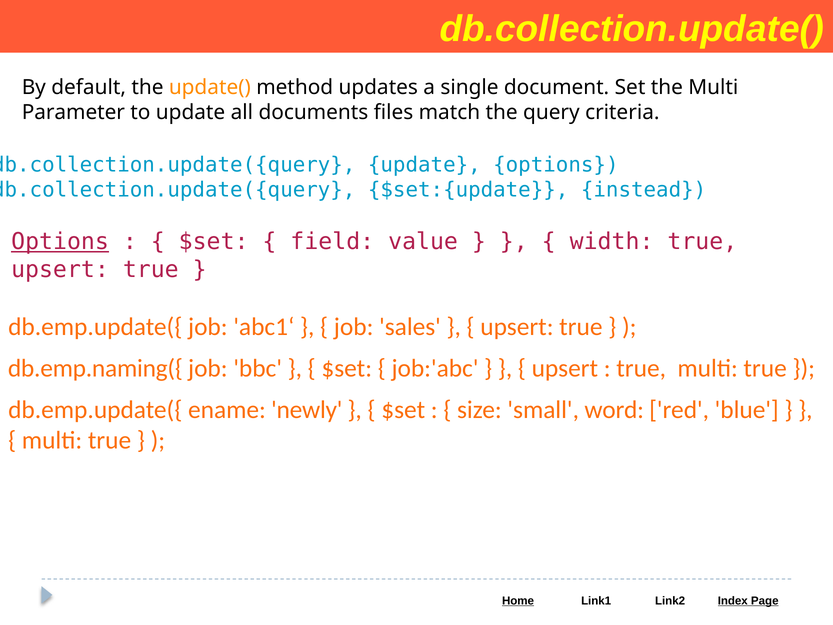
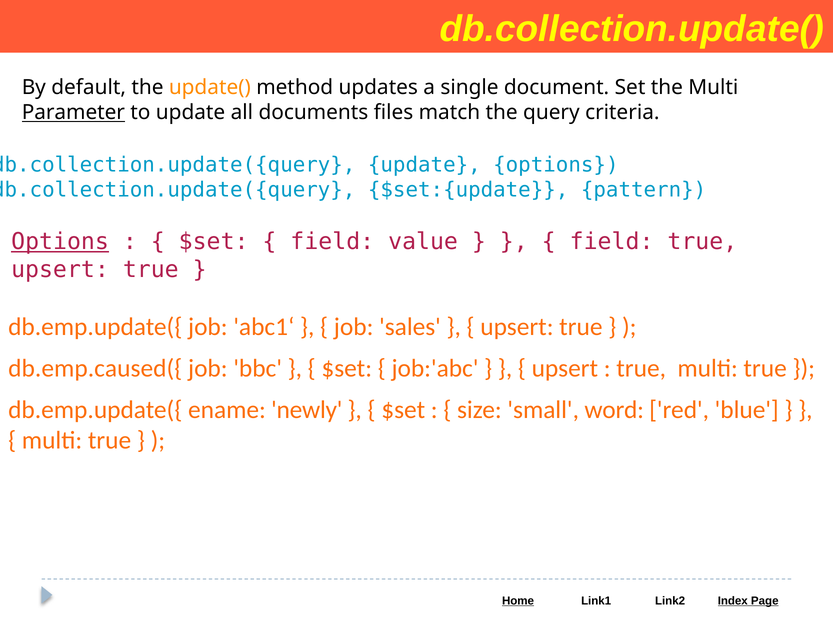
Parameter underline: none -> present (73, 112)
instead: instead -> pattern (644, 190)
width: width -> field (612, 242)
db.emp.naming({: db.emp.naming({ -> db.emp.caused({ (95, 368)
